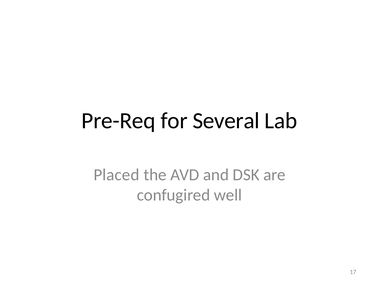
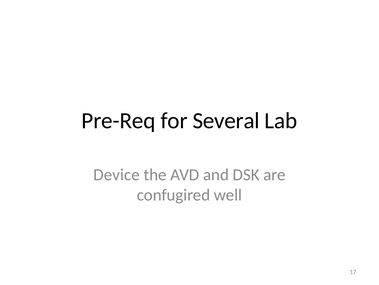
Placed: Placed -> Device (116, 174)
